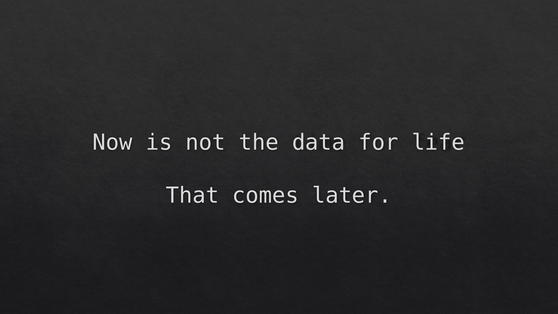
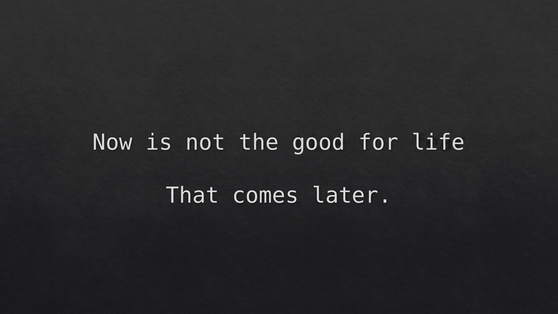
data: data -> good (319, 142)
